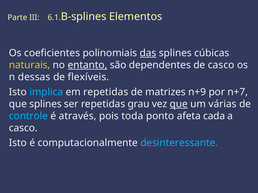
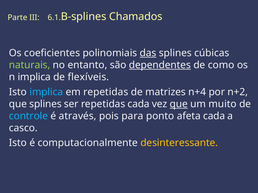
Elementos: Elementos -> Chamados (136, 17)
naturais colour: yellow -> light green (30, 65)
entanto underline: present -> none (87, 65)
dependentes underline: none -> present (160, 65)
de casco: casco -> como (221, 65)
n dessas: dessas -> implica (34, 77)
n+9: n+9 -> n+4 (197, 92)
n+7: n+7 -> n+2 (238, 92)
repetidas grau: grau -> cada (139, 104)
várias: várias -> muito (223, 104)
toda: toda -> para (132, 116)
desinteressante colour: light blue -> yellow (179, 143)
